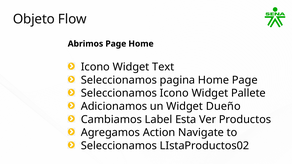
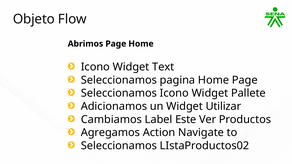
Dueño: Dueño -> Utilizar (223, 106)
Esta: Esta -> Este (186, 120)
